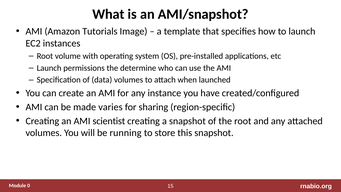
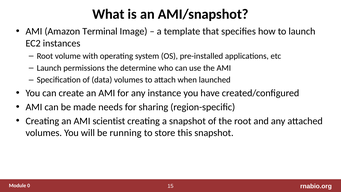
Tutorials: Tutorials -> Terminal (100, 31)
varies: varies -> needs (110, 107)
